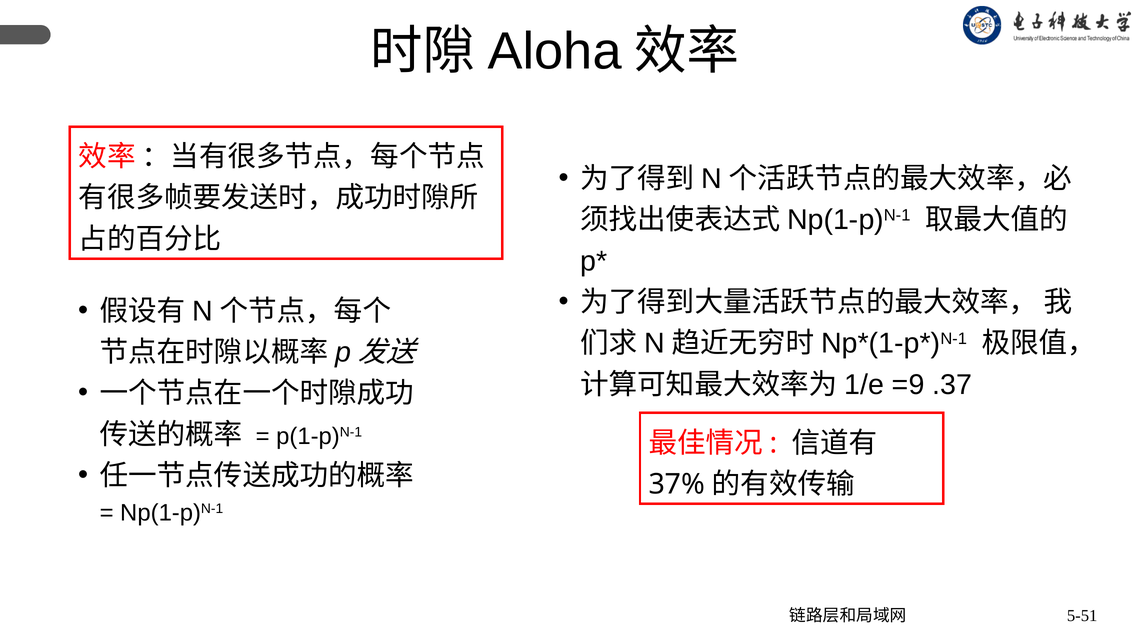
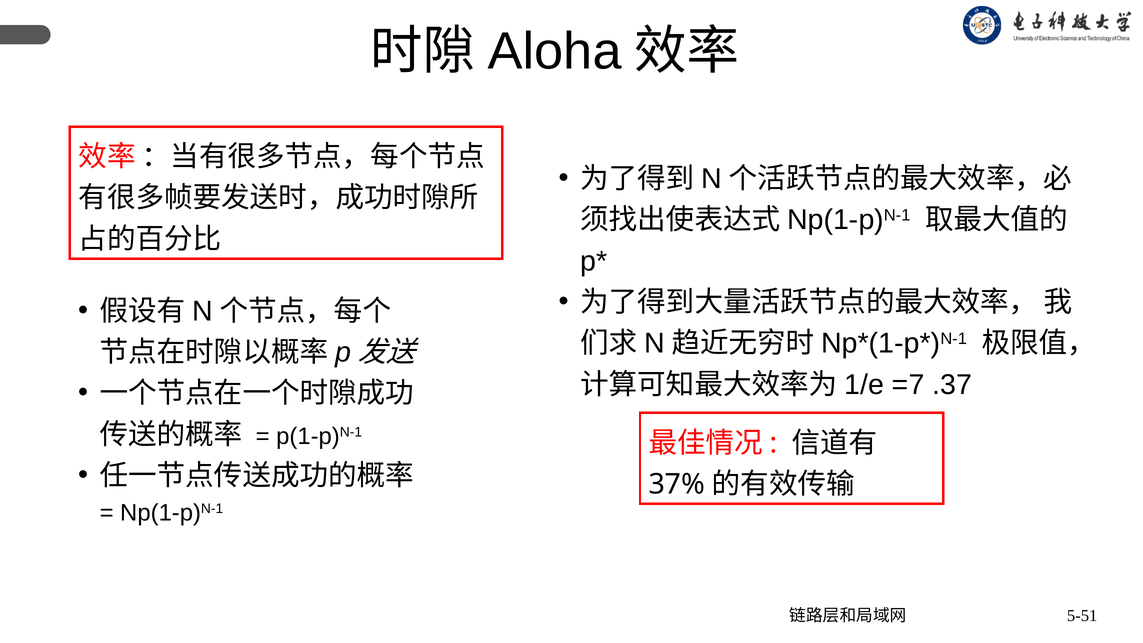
=9: =9 -> =7 (908, 385)
